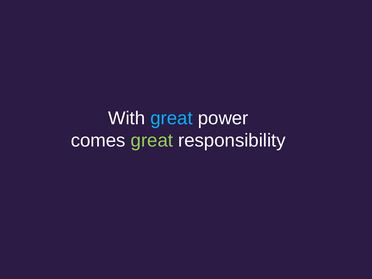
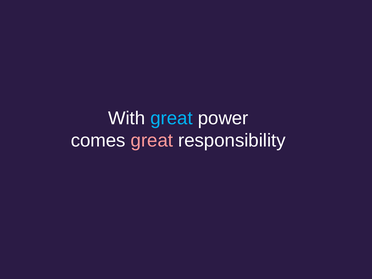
great colour: light green -> pink (152, 141)
